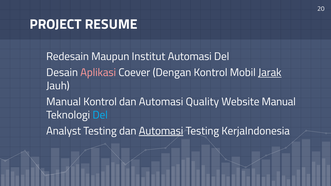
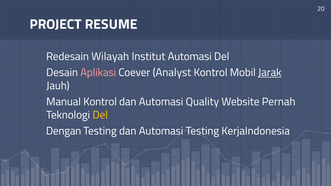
Maupun: Maupun -> Wilayah (110, 57)
Dengan: Dengan -> Analyst (172, 73)
Website Manual: Manual -> Pernah (279, 102)
Del colour: light blue -> yellow (100, 115)
Analyst: Analyst -> Dengan (64, 131)
Automasi underline: present -> none (161, 131)
